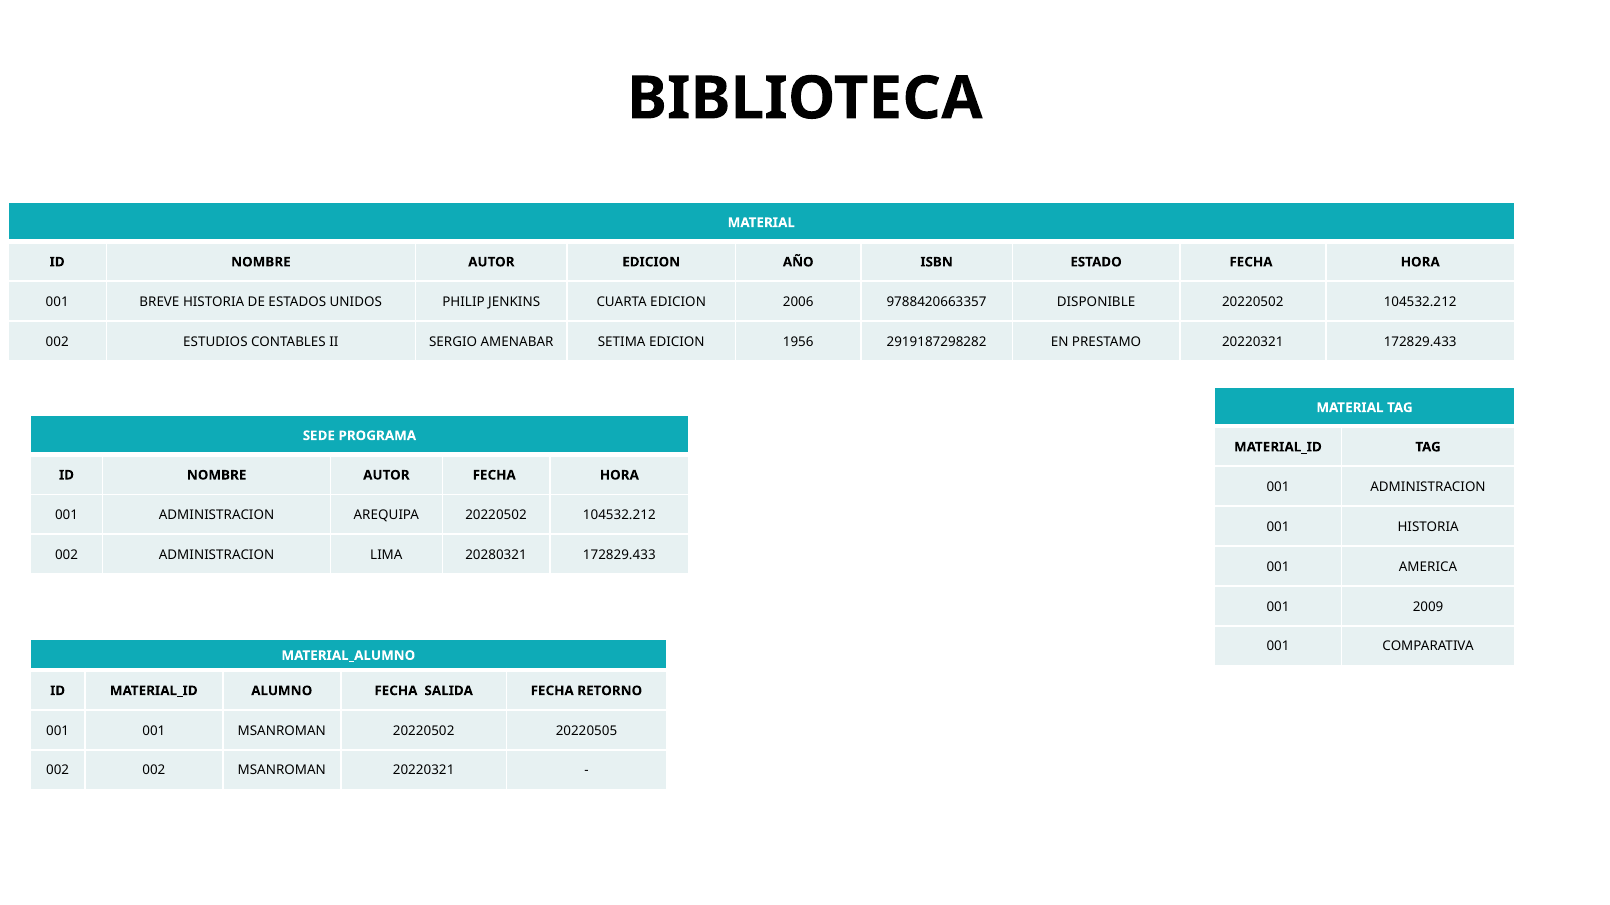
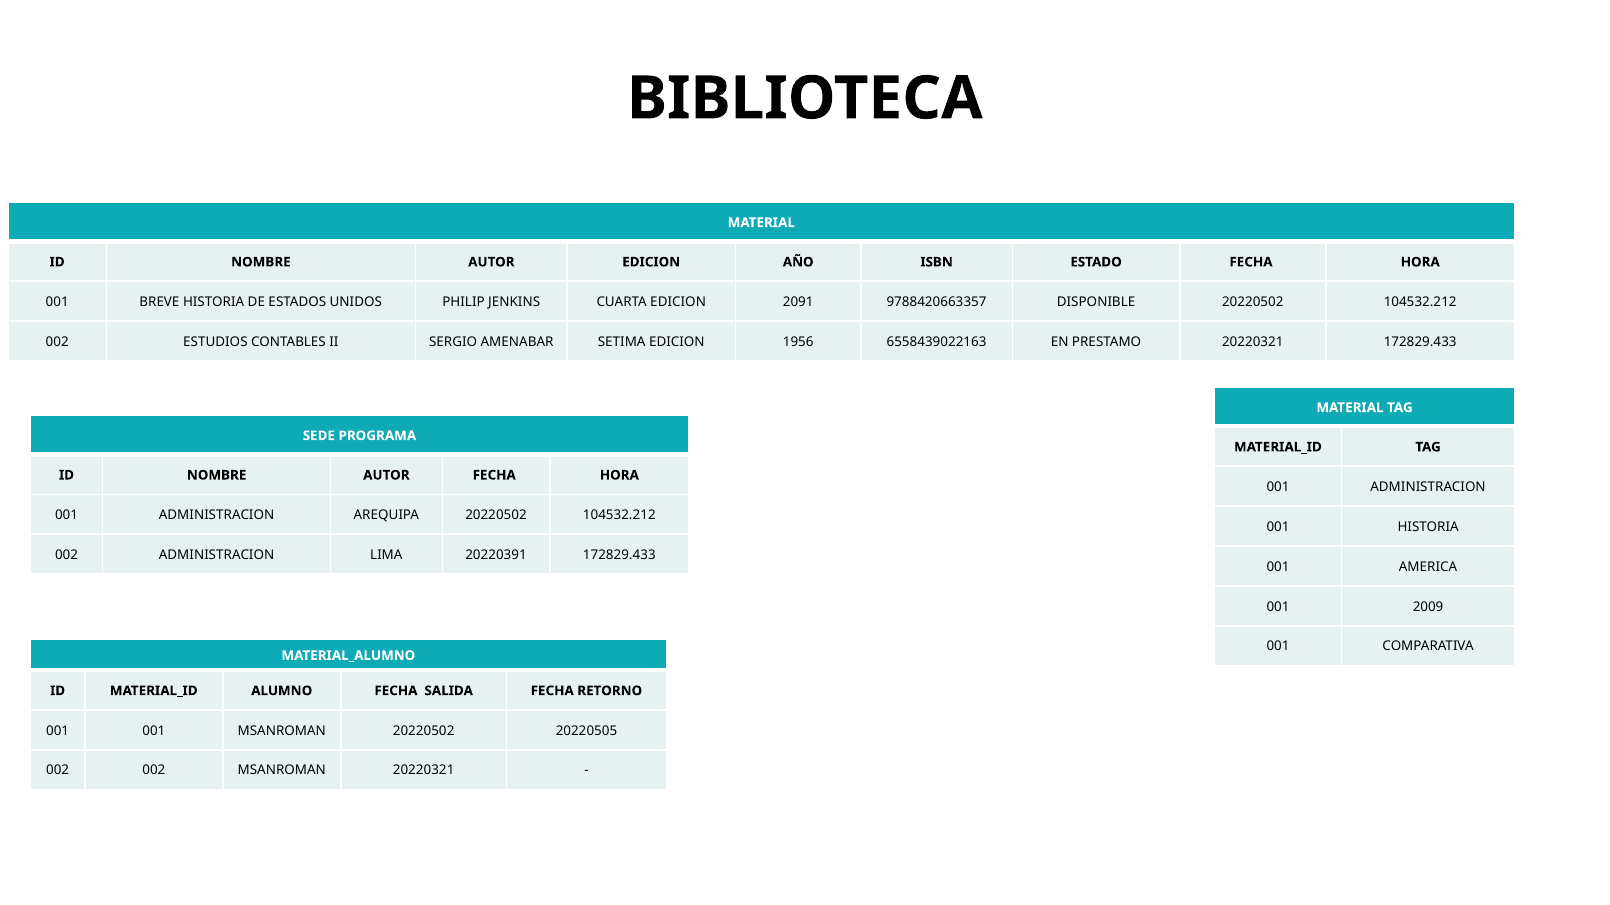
2006: 2006 -> 2091 (798, 302)
2919187298282: 2919187298282 -> 6558439022163 (937, 342)
20280321: 20280321 -> 20220391 (496, 555)
